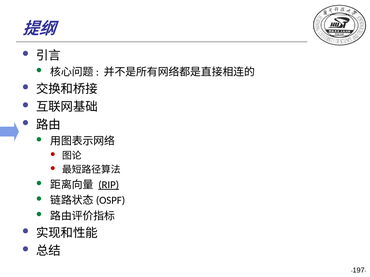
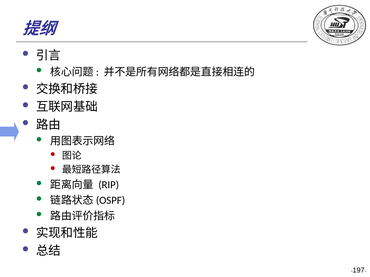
RIP underline: present -> none (109, 185)
